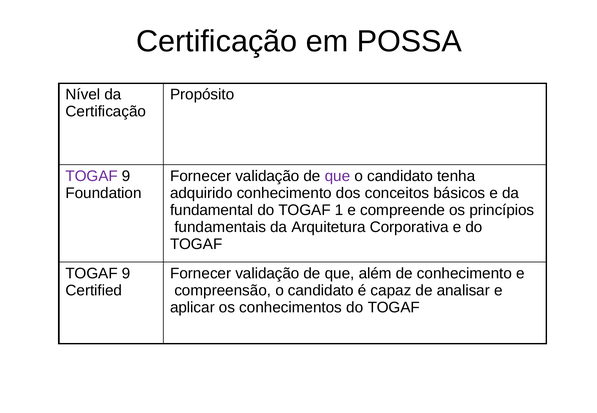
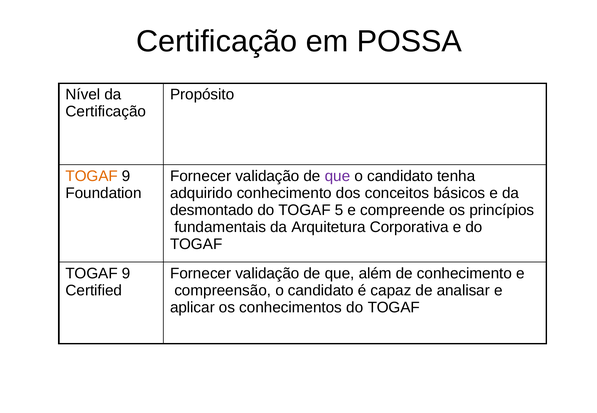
TOGAF colour: purple -> orange (92, 176)
fundamental: fundamental -> desmontado (212, 210)
1: 1 -> 5 (339, 210)
